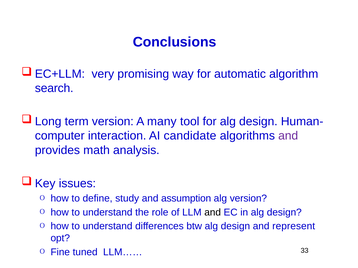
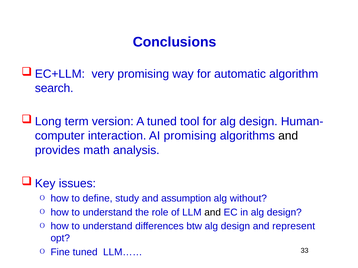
A many: many -> tuned (162, 122)
AI candidate: candidate -> promising (190, 136)
and colour: purple -> black (288, 136)
alg version: version -> without (248, 199)
